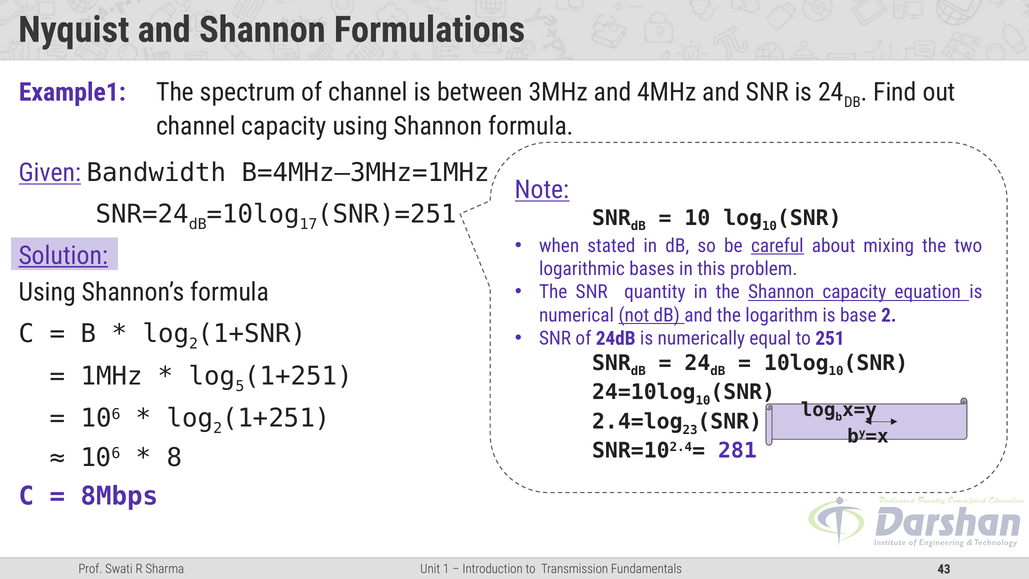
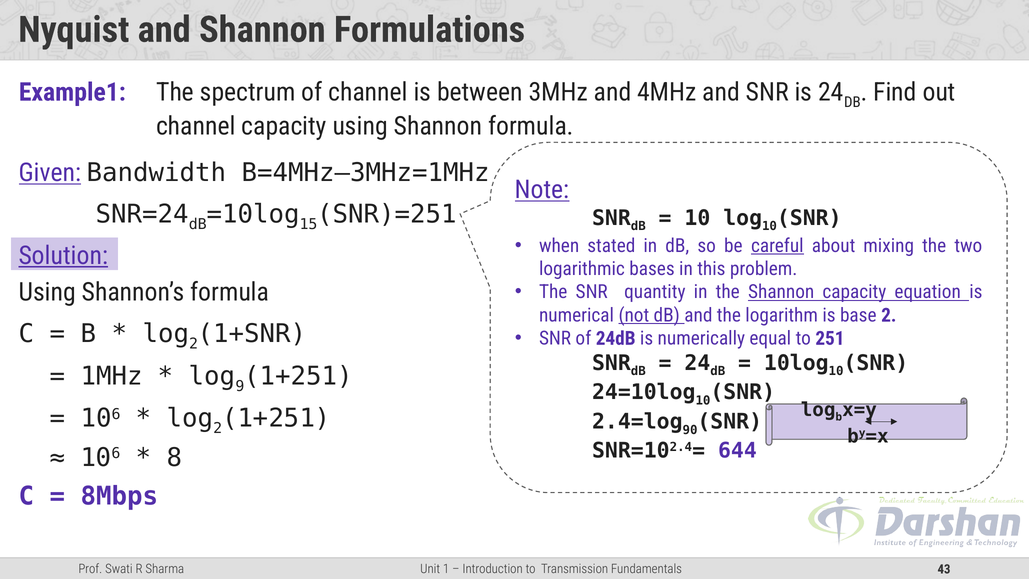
17: 17 -> 15 (308, 224)
5: 5 -> 9 (240, 386)
23: 23 -> 90 (690, 430)
281: 281 -> 644 (737, 451)
